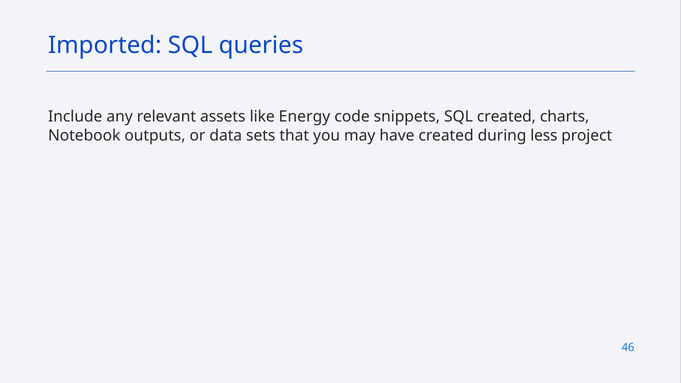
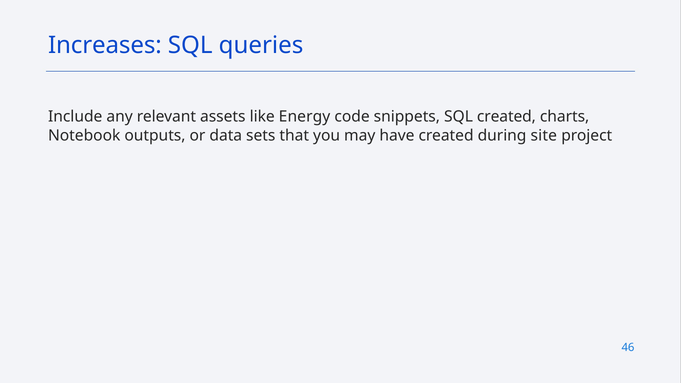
Imported: Imported -> Increases (105, 45)
less: less -> site (544, 136)
